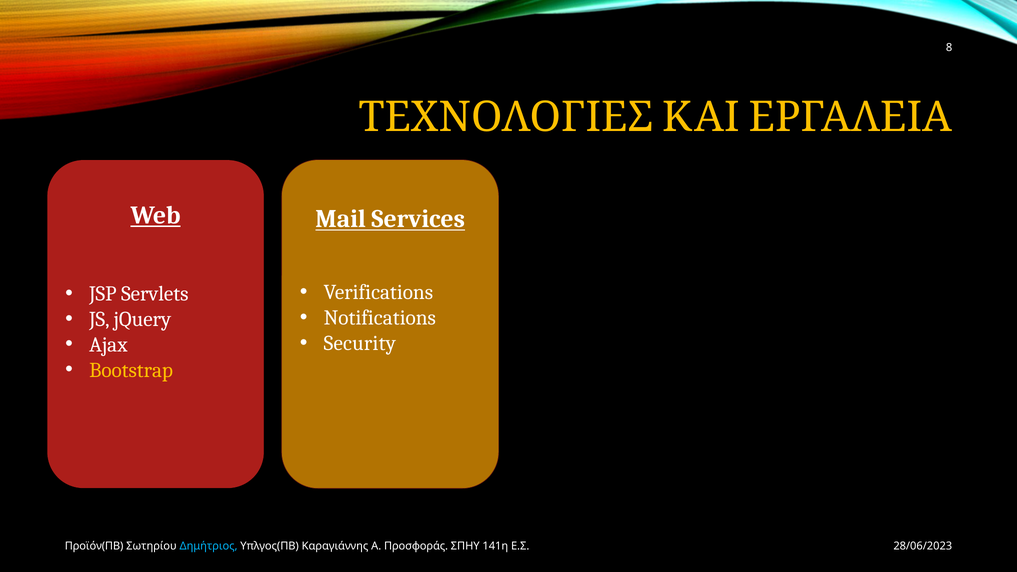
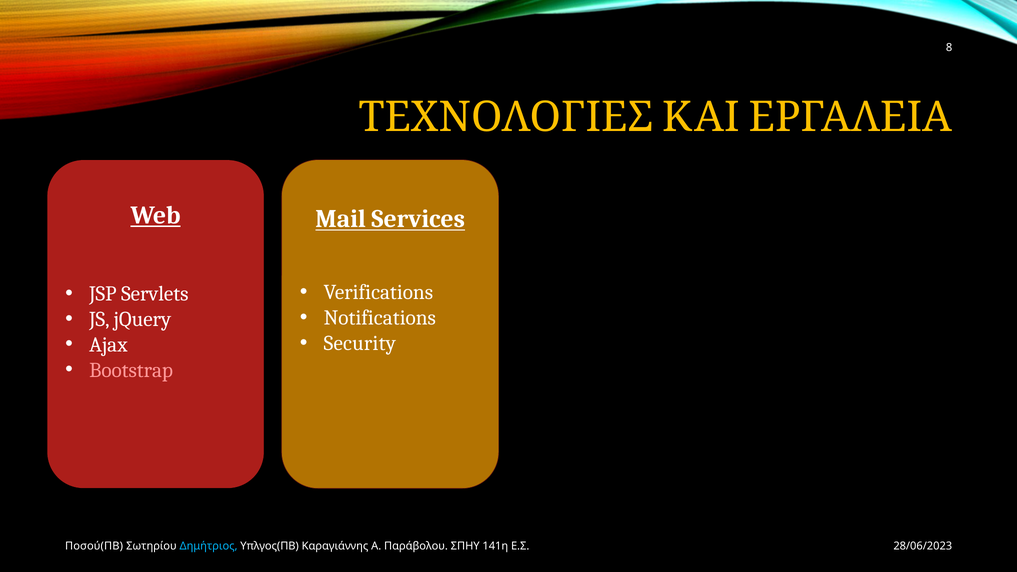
Bootstrap colour: yellow -> pink (131, 370)
Προϊόν(ΠΒ: Προϊόν(ΠΒ -> Ποσού(ΠΒ (94, 546)
Προσφοράς: Προσφοράς -> Παράβολου (416, 546)
